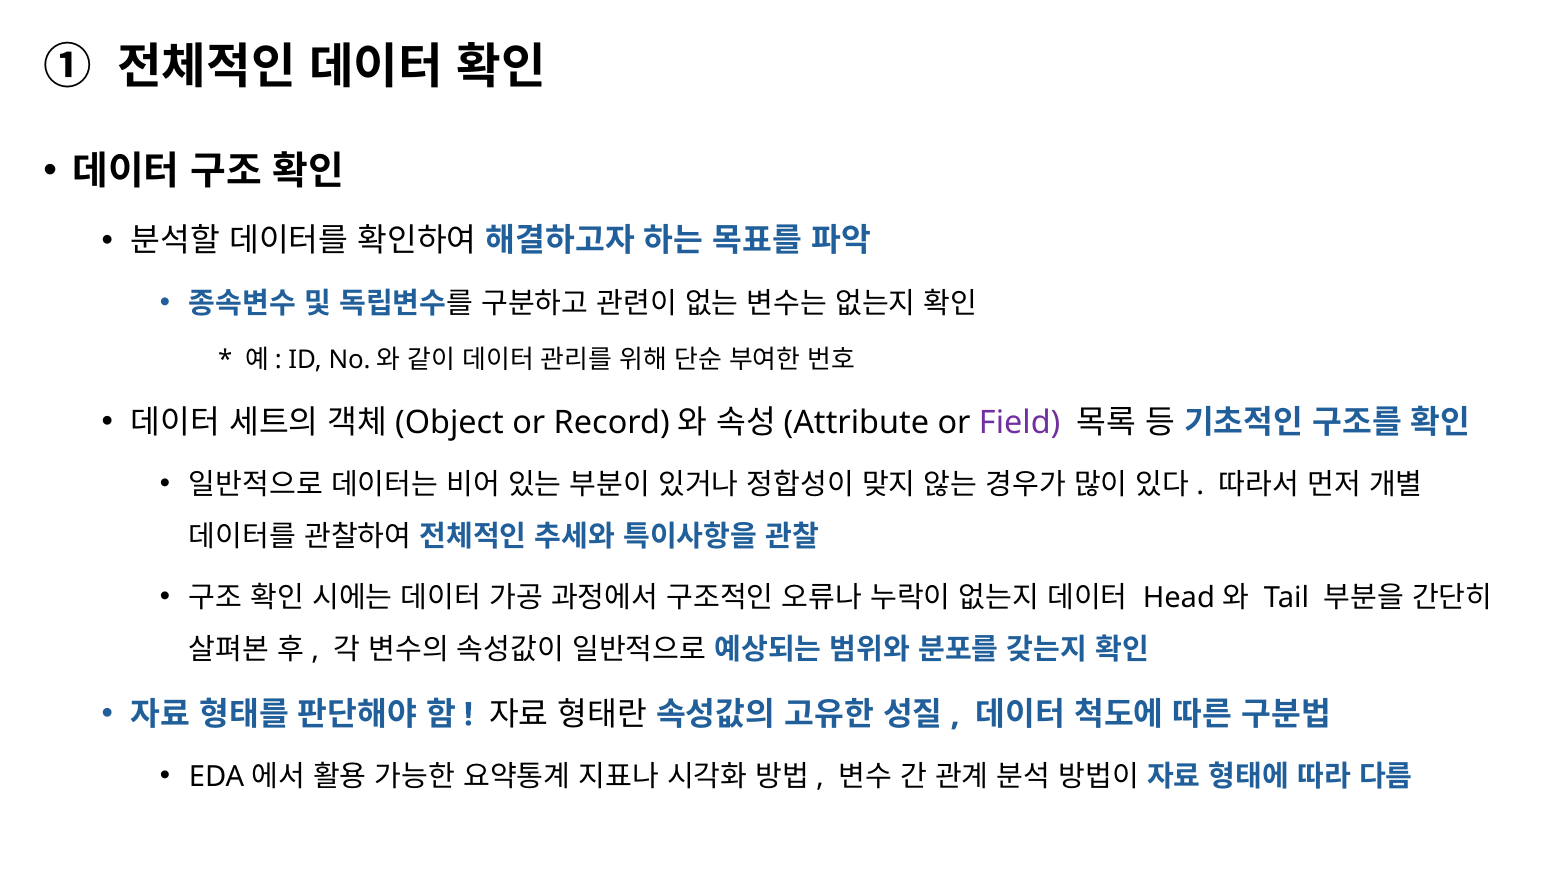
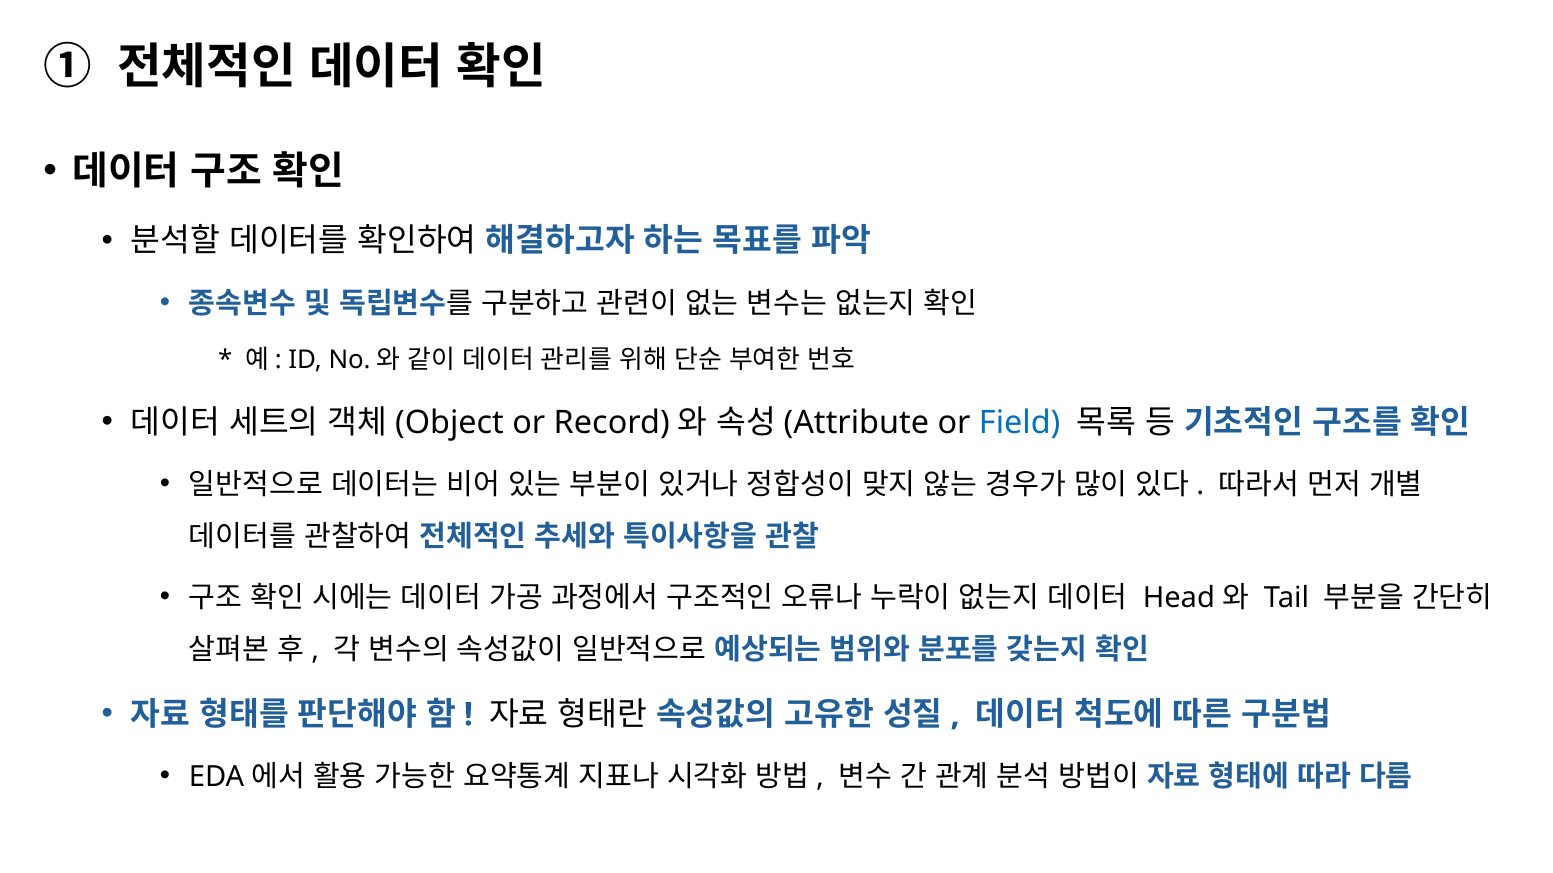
Field colour: purple -> blue (1020, 423)
